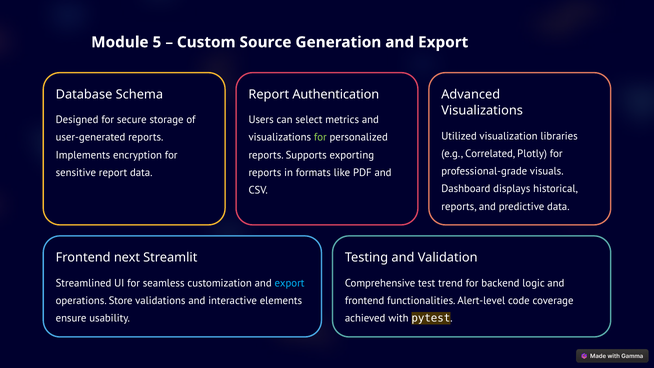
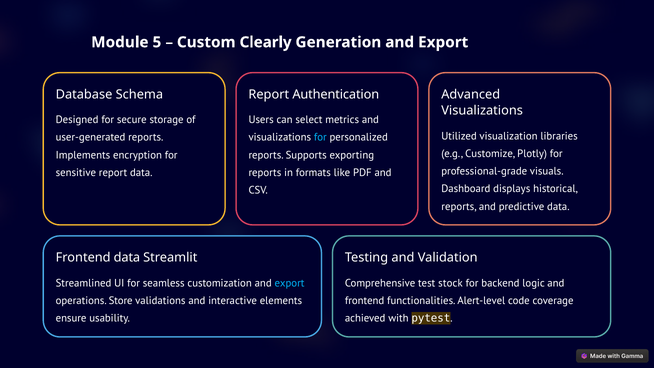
Source: Source -> Clearly (266, 42)
for colour: light green -> light blue (320, 137)
Correlated: Correlated -> Customize (490, 154)
Frontend next: next -> data (127, 258)
trend: trend -> stock (450, 283)
